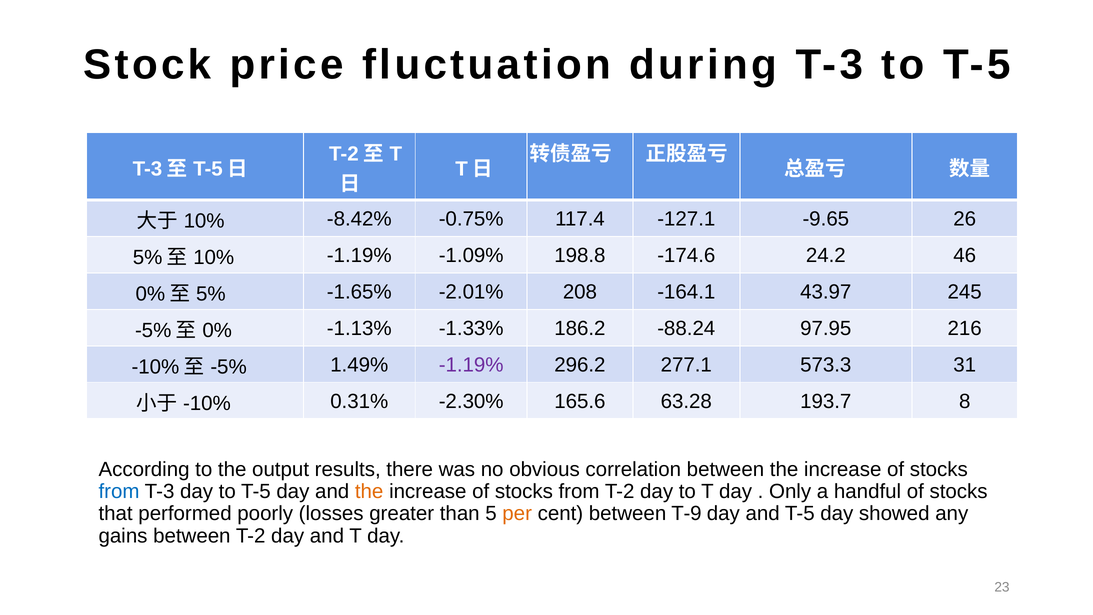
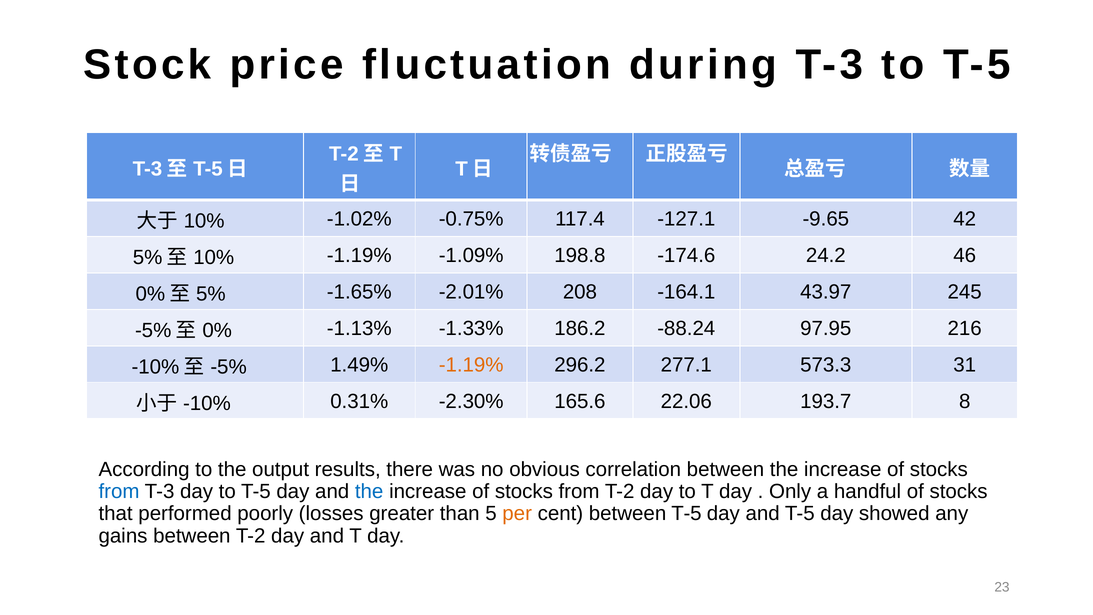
-8.42%: -8.42% -> -1.02% (359, 219)
26: 26 -> 42 (965, 219)
-1.19% colour: purple -> orange (471, 365)
63.28: 63.28 -> 22.06 (686, 401)
the colour: orange -> blue (369, 491)
between T-9: T-9 -> T-5 (686, 513)
